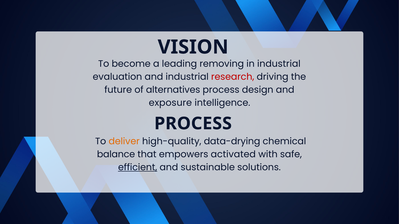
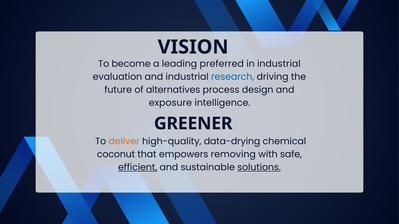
removing: removing -> preferred (222, 64)
research colour: red -> blue (233, 77)
PROCESS: PROCESS -> GREENER (193, 124)
balance: balance -> coconut (116, 155)
activated: activated -> removing (233, 155)
solutions underline: none -> present (259, 168)
